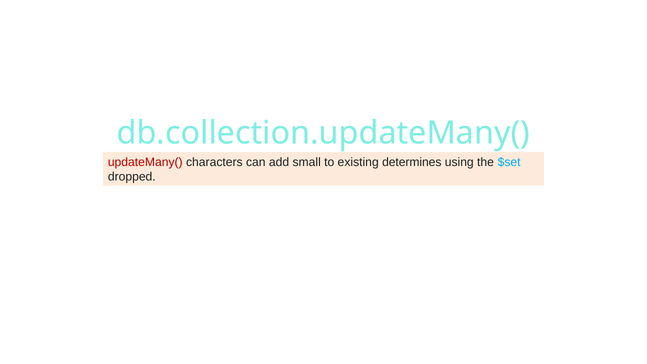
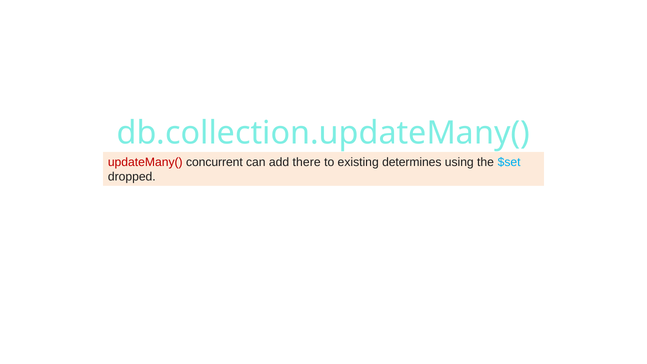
characters: characters -> concurrent (214, 162)
small: small -> there (307, 162)
